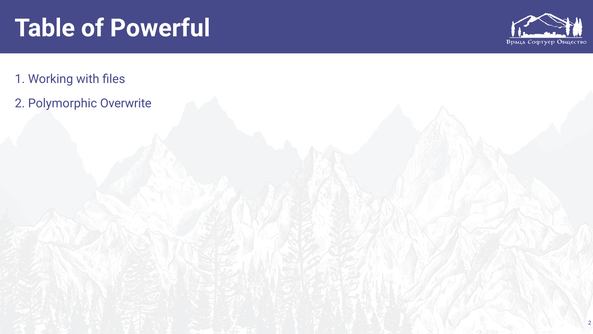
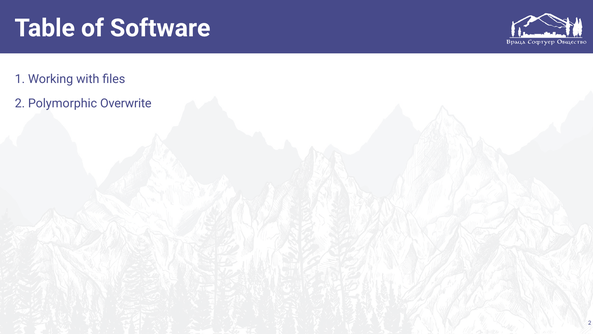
Powerful: Powerful -> Software (160, 28)
